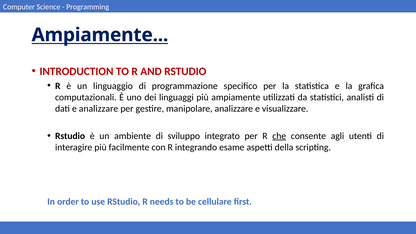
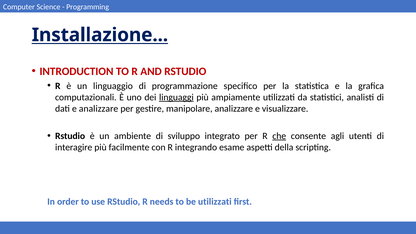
Ampiamente: Ampiamente -> Installazione (100, 35)
linguaggi underline: none -> present (176, 97)
be cellulare: cellulare -> utilizzati (215, 202)
